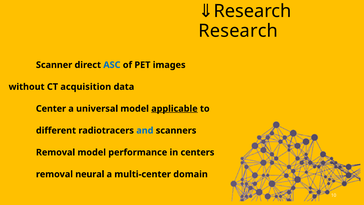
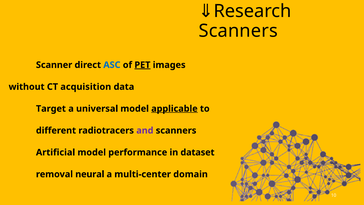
Research: Research -> Scanners (238, 31)
PET underline: none -> present (142, 65)
Center: Center -> Target (51, 109)
and colour: blue -> purple (145, 130)
Removal: Removal -> Artificial (56, 152)
centers: centers -> dataset (197, 152)
